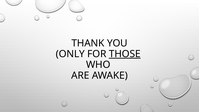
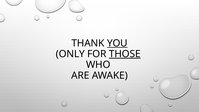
YOU underline: none -> present (117, 43)
